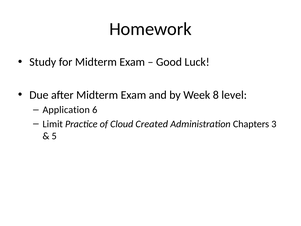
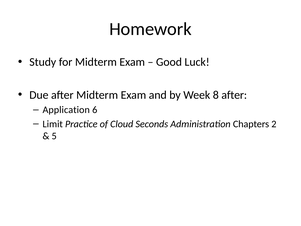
8 level: level -> after (234, 95)
Created: Created -> Seconds (152, 124)
3: 3 -> 2 (274, 124)
